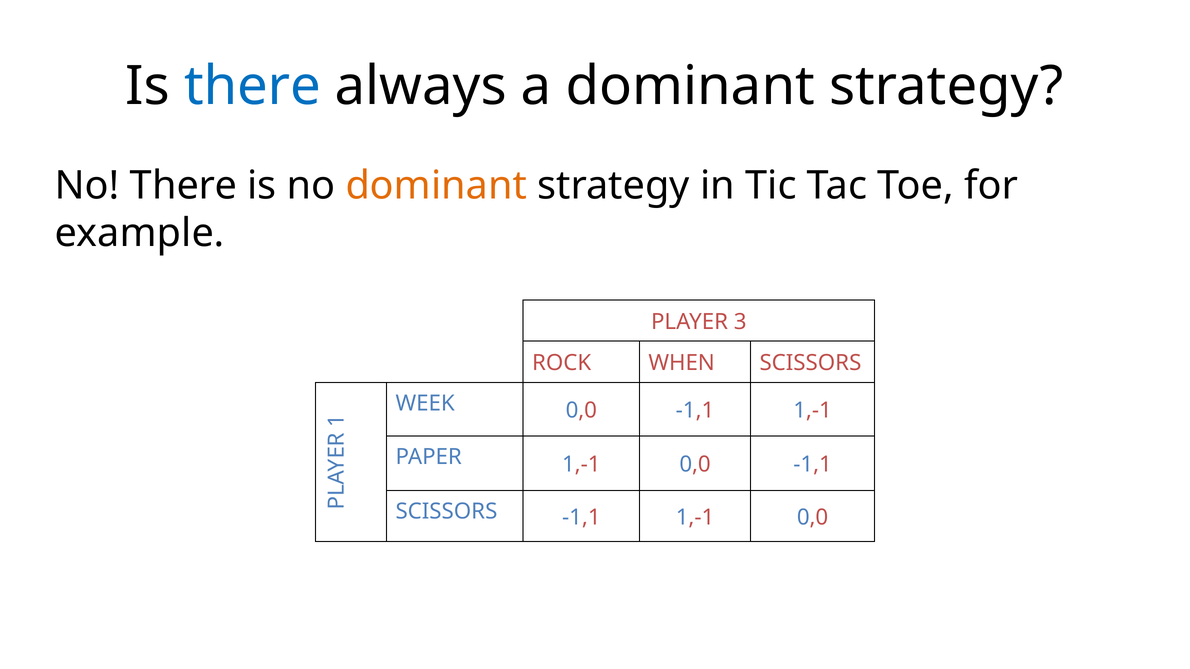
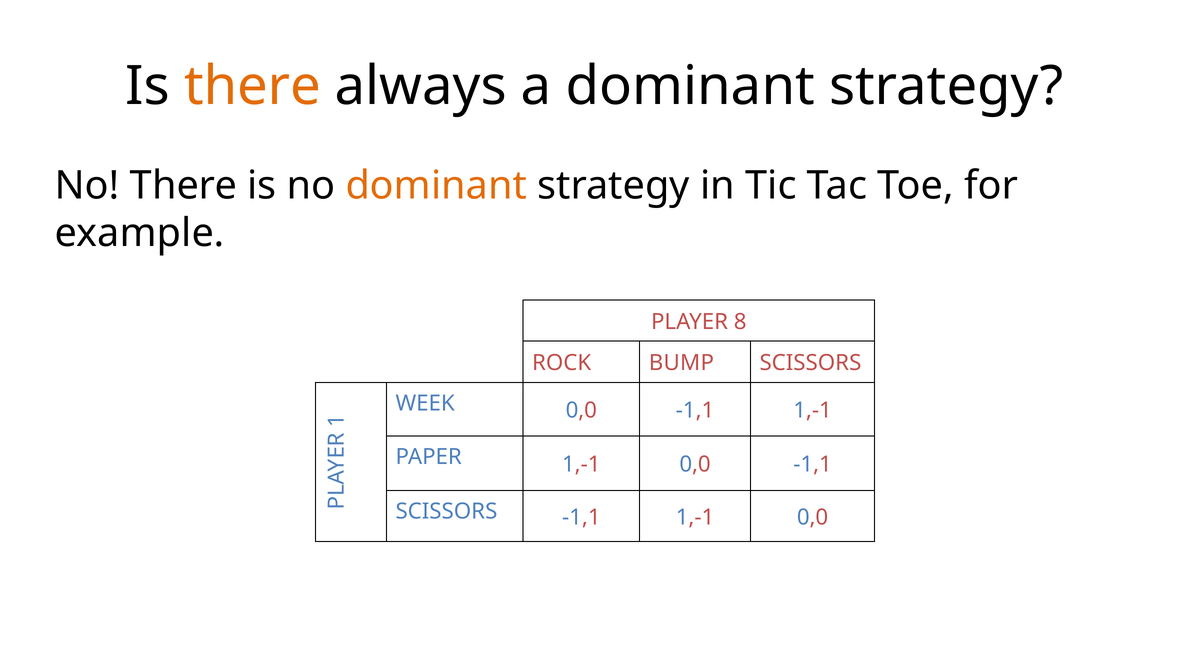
there colour: blue -> orange (252, 86)
3: 3 -> 8 (740, 322)
WHEN: WHEN -> BUMP (681, 363)
